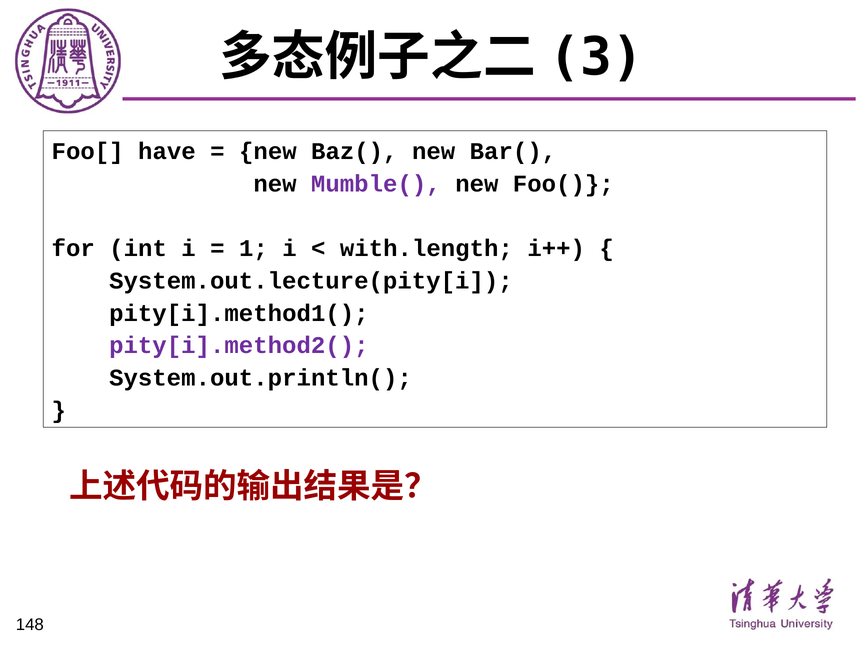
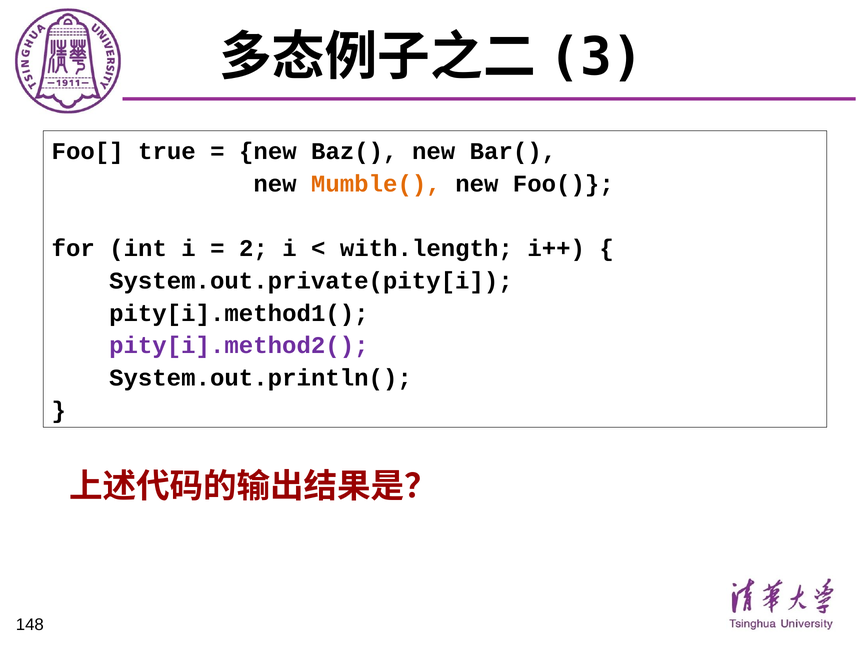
have: have -> true (167, 151)
Mumble( colour: purple -> orange (376, 184)
1: 1 -> 2 (253, 249)
System.out.lecture(pity[i: System.out.lecture(pity[i -> System.out.private(pity[i (311, 281)
